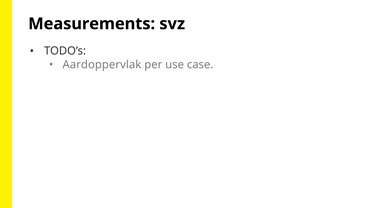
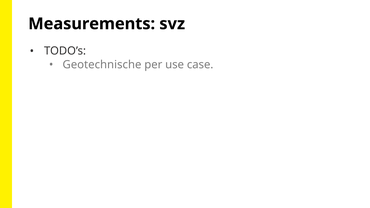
Aardoppervlak: Aardoppervlak -> Geotechnische (102, 65)
